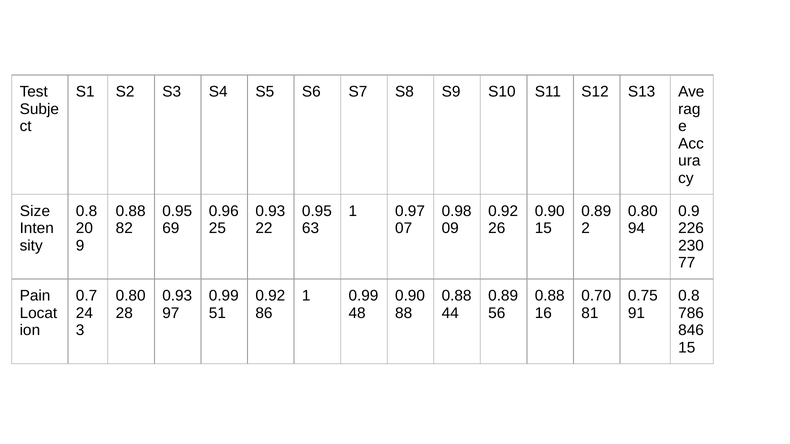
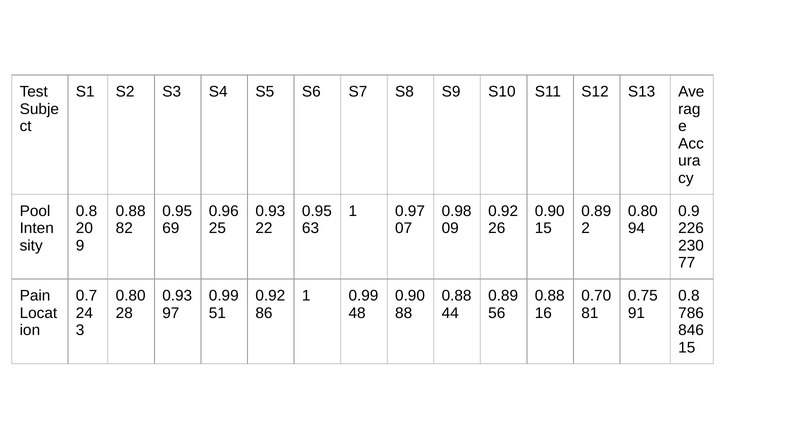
Size: Size -> Pool (35, 211)
